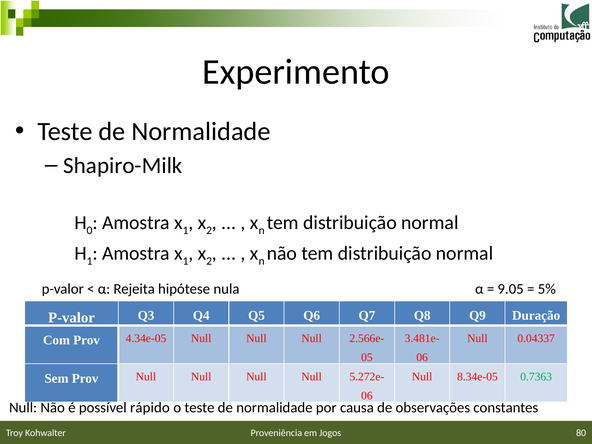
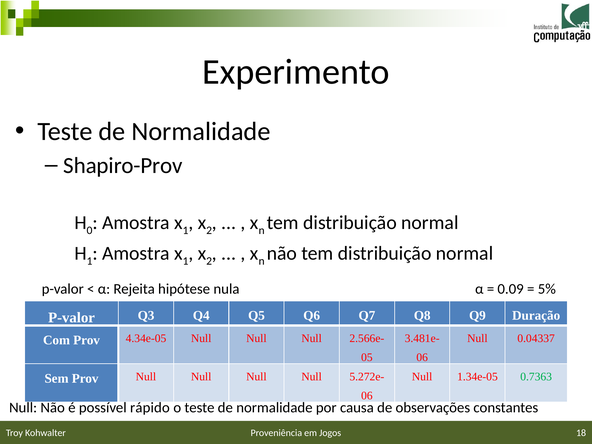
Shapiro-Milk: Shapiro-Milk -> Shapiro-Prov (123, 166)
9.05: 9.05 -> 0.09 (511, 289)
8.34e-05: 8.34e-05 -> 1.34e-05 (477, 377)
80: 80 -> 18 (581, 433)
